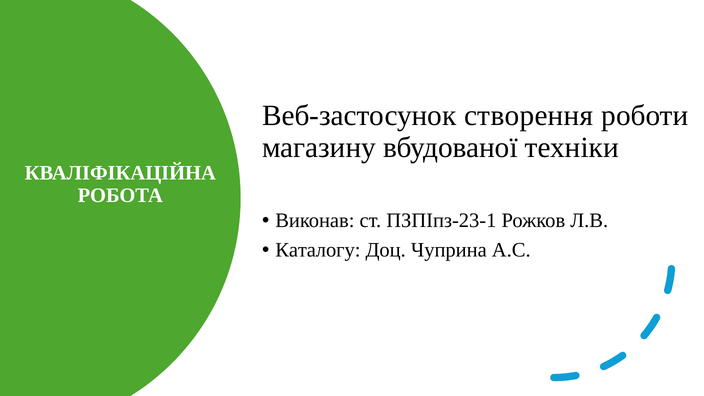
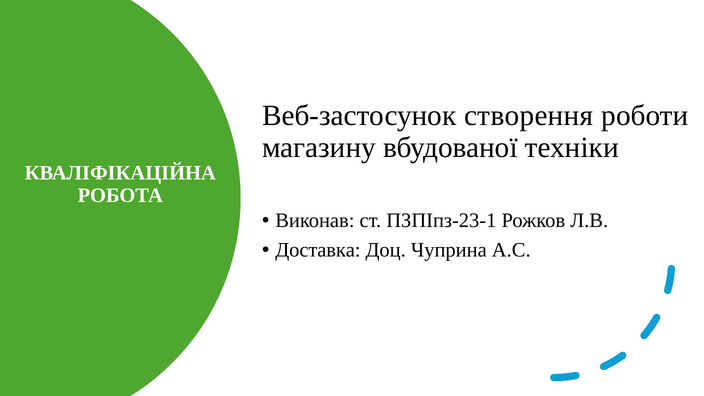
Каталогу: Каталогу -> Доставка (318, 250)
